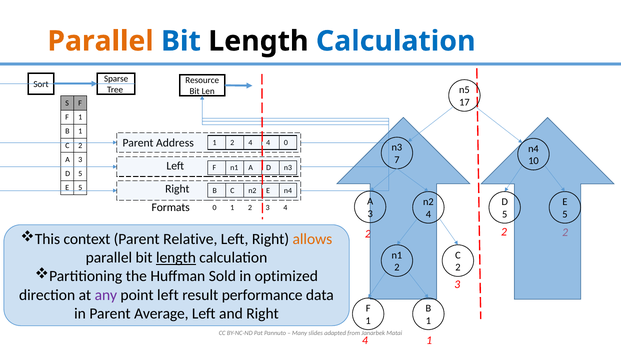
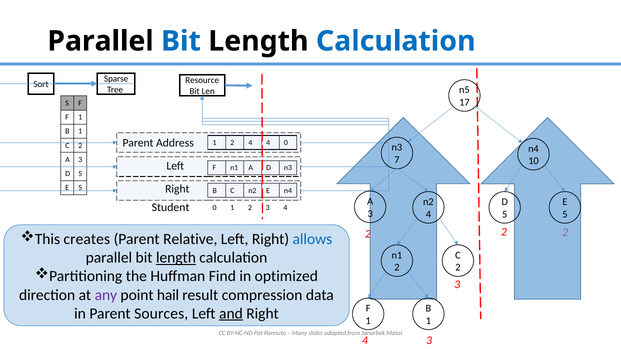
Parallel colour: orange -> black (101, 41)
Formats: Formats -> Student (171, 208)
context: context -> creates (87, 239)
allows colour: orange -> blue (312, 239)
Sold: Sold -> Find (222, 277)
point left: left -> hail (168, 295)
performance: performance -> compression (262, 295)
Average: Average -> Sources (161, 314)
and underline: none -> present (231, 314)
4 1: 1 -> 3 (429, 341)
